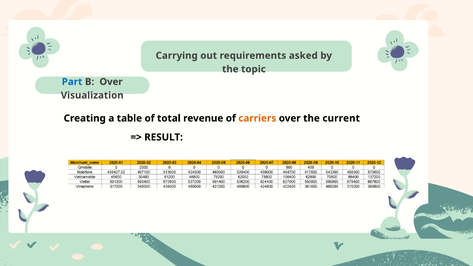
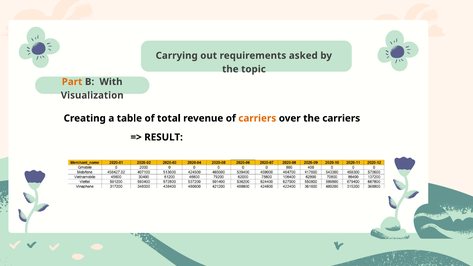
Part colour: blue -> orange (72, 82)
B Over: Over -> With (111, 82)
the current: current -> carriers (341, 118)
